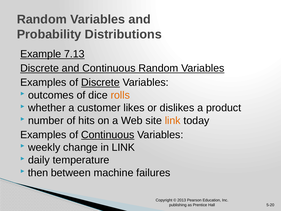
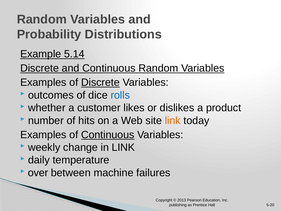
7.13: 7.13 -> 5.14 (74, 54)
rolls colour: orange -> blue (120, 95)
then: then -> over (38, 173)
